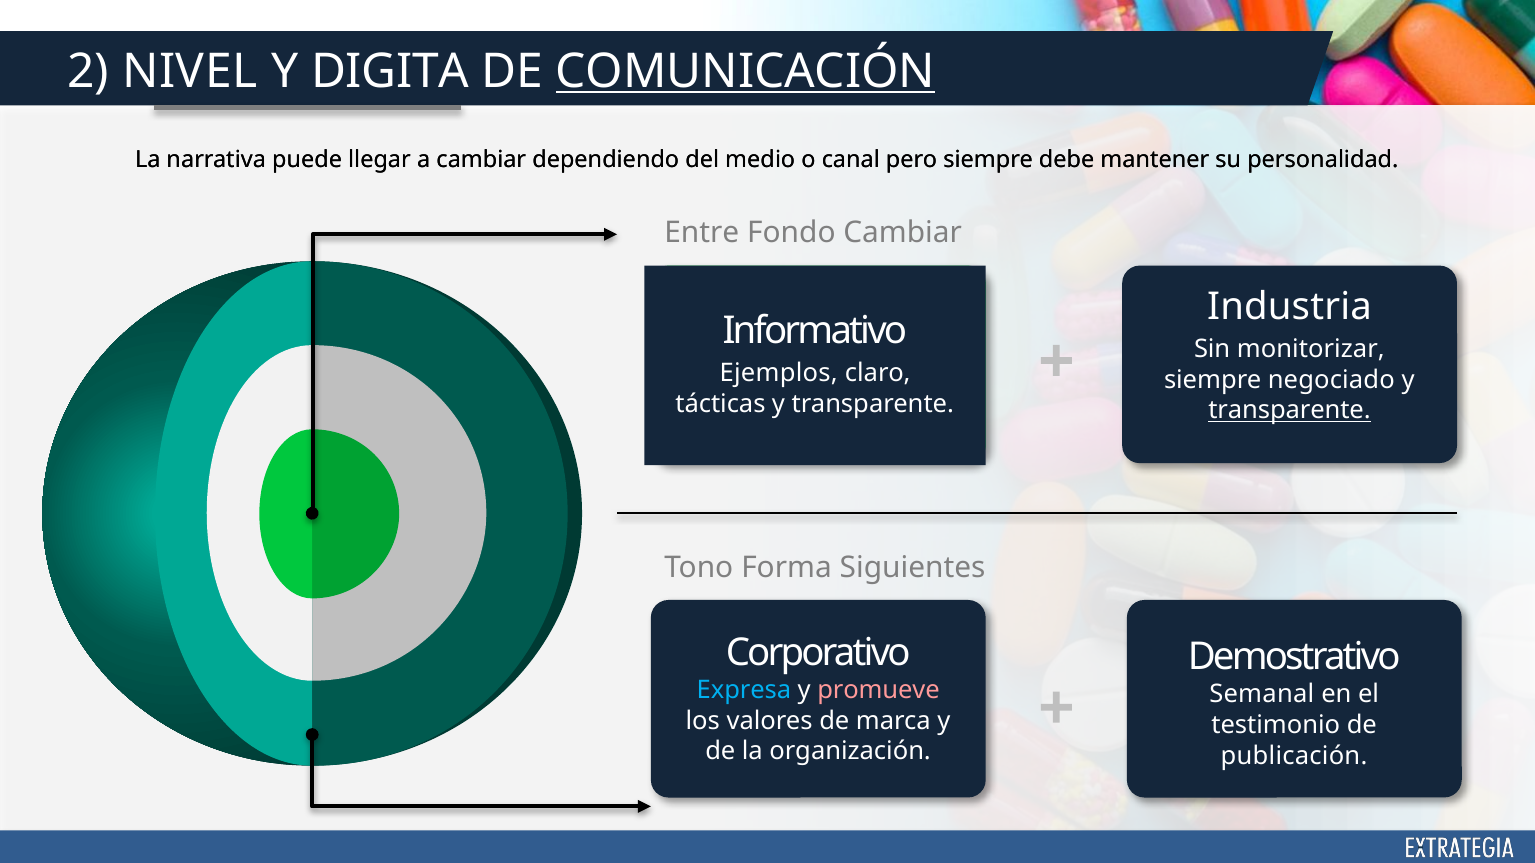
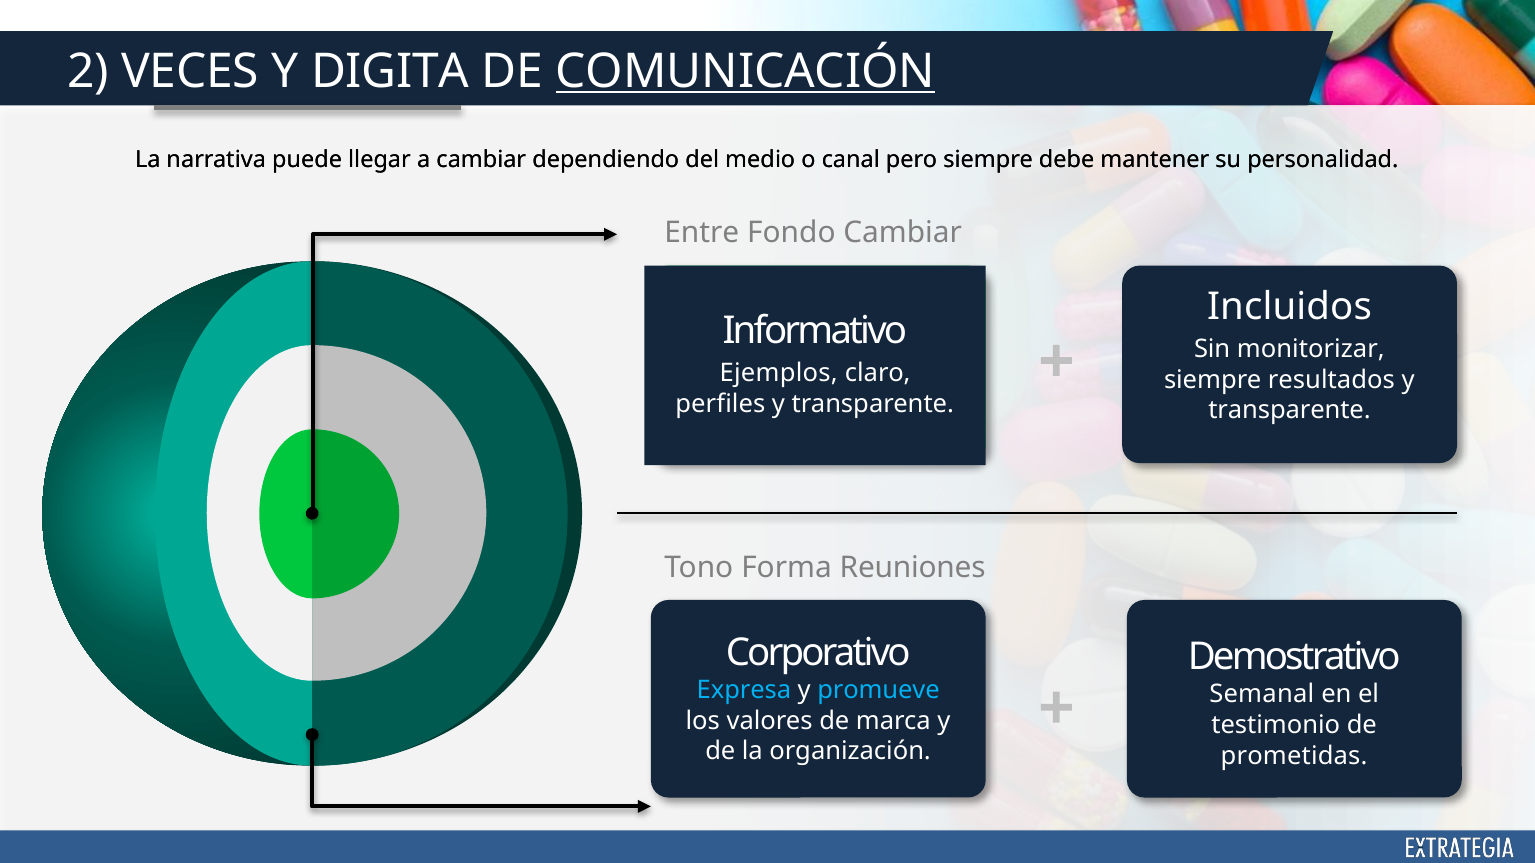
NIVEL: NIVEL -> VECES (190, 71)
Industria: Industria -> Incluidos (1289, 307)
negociado: negociado -> resultados (1331, 380)
tácticas: tácticas -> perfiles (720, 404)
transparente underline: present -> none (1289, 411)
Siguientes: Siguientes -> Reuniones (913, 568)
promueve colour: pink -> light blue (879, 690)
publicación: publicación -> prometidas (1294, 756)
